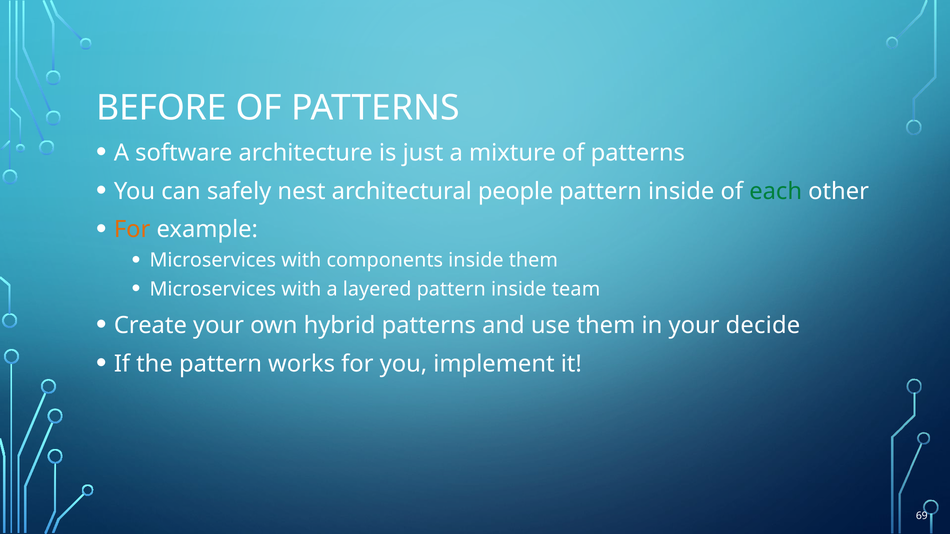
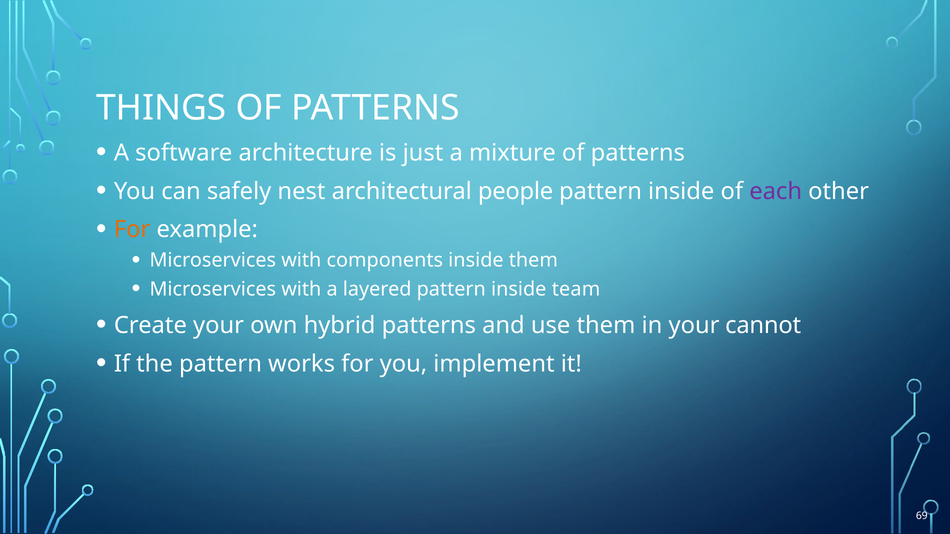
BEFORE: BEFORE -> THINGS (161, 108)
each colour: green -> purple (776, 191)
decide: decide -> cannot (763, 326)
